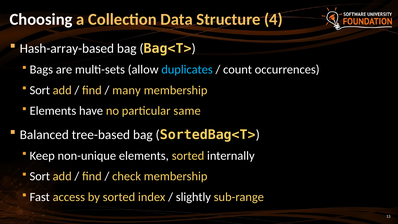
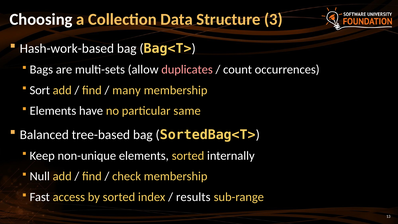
4: 4 -> 3 (273, 19)
Hash-array-based: Hash-array-based -> Hash-work-based (67, 48)
duplicates colour: light blue -> pink (187, 70)
Sort: Sort -> Null (40, 176)
slightly: slightly -> results (193, 197)
